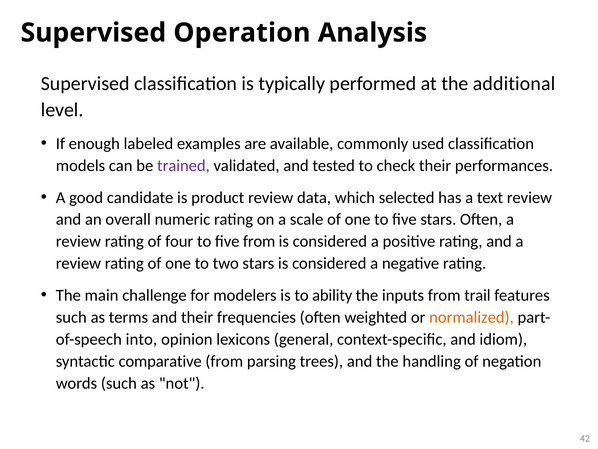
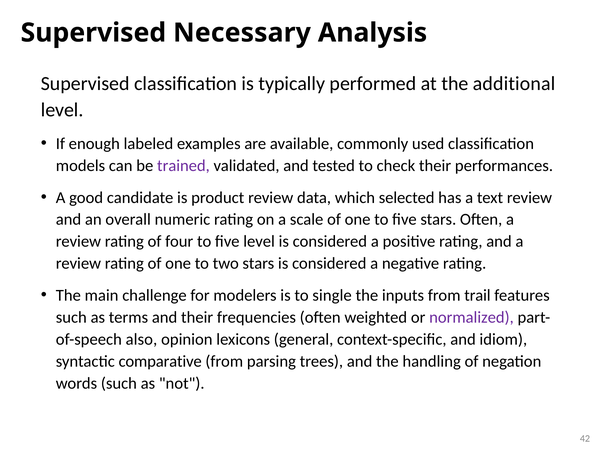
Operation: Operation -> Necessary (242, 33)
five from: from -> level (259, 241)
ability: ability -> single (332, 295)
normalized colour: orange -> purple (471, 317)
into: into -> also (141, 339)
